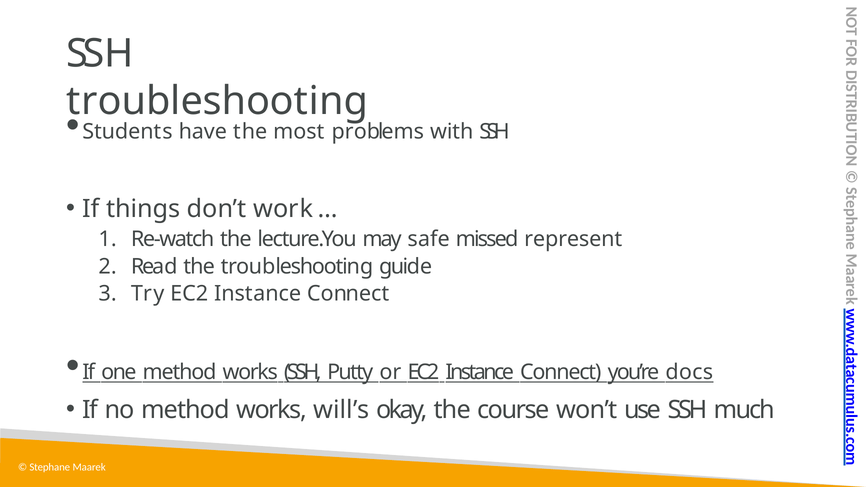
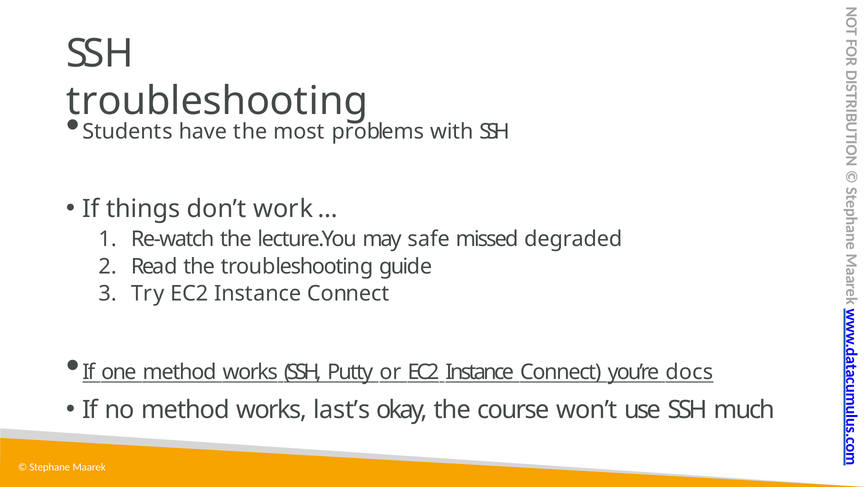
represent: represent -> degraded (573, 239)
will’s: will’s -> last’s (342, 410)
